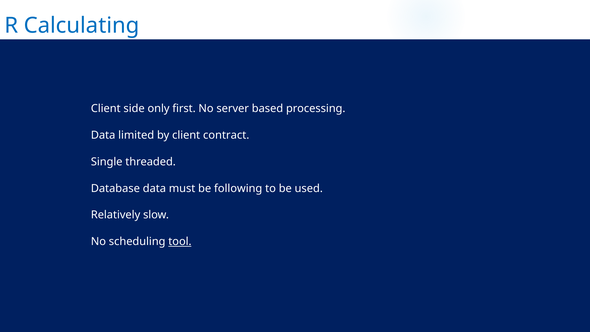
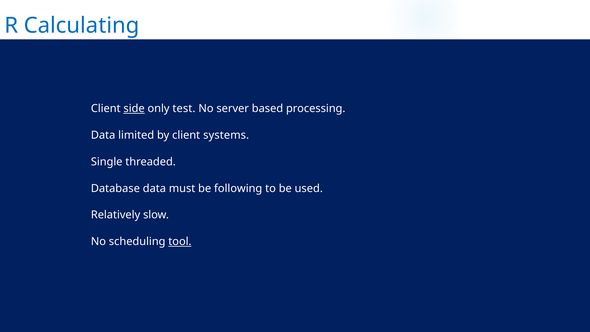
side underline: none -> present (134, 109)
first: first -> test (184, 109)
contract: contract -> systems (226, 135)
